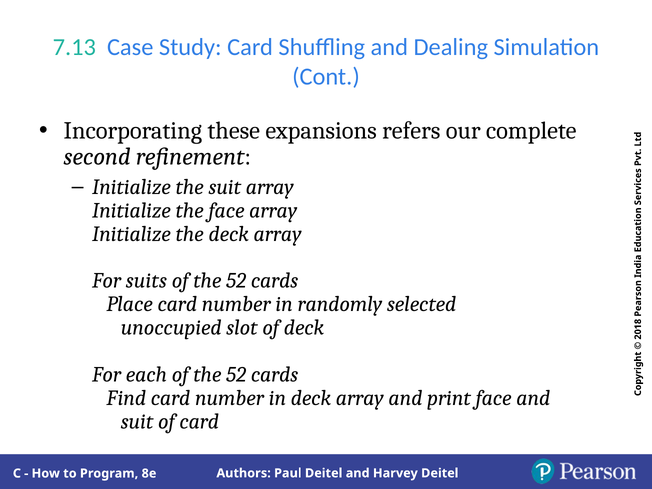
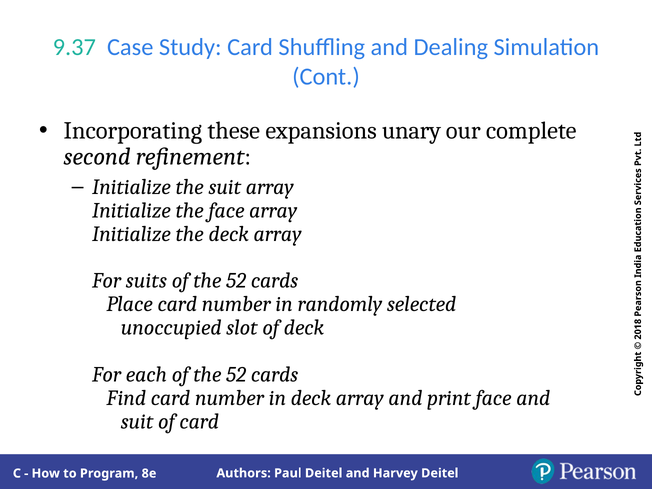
7.13: 7.13 -> 9.37 (74, 47)
refers: refers -> unary (411, 130)
